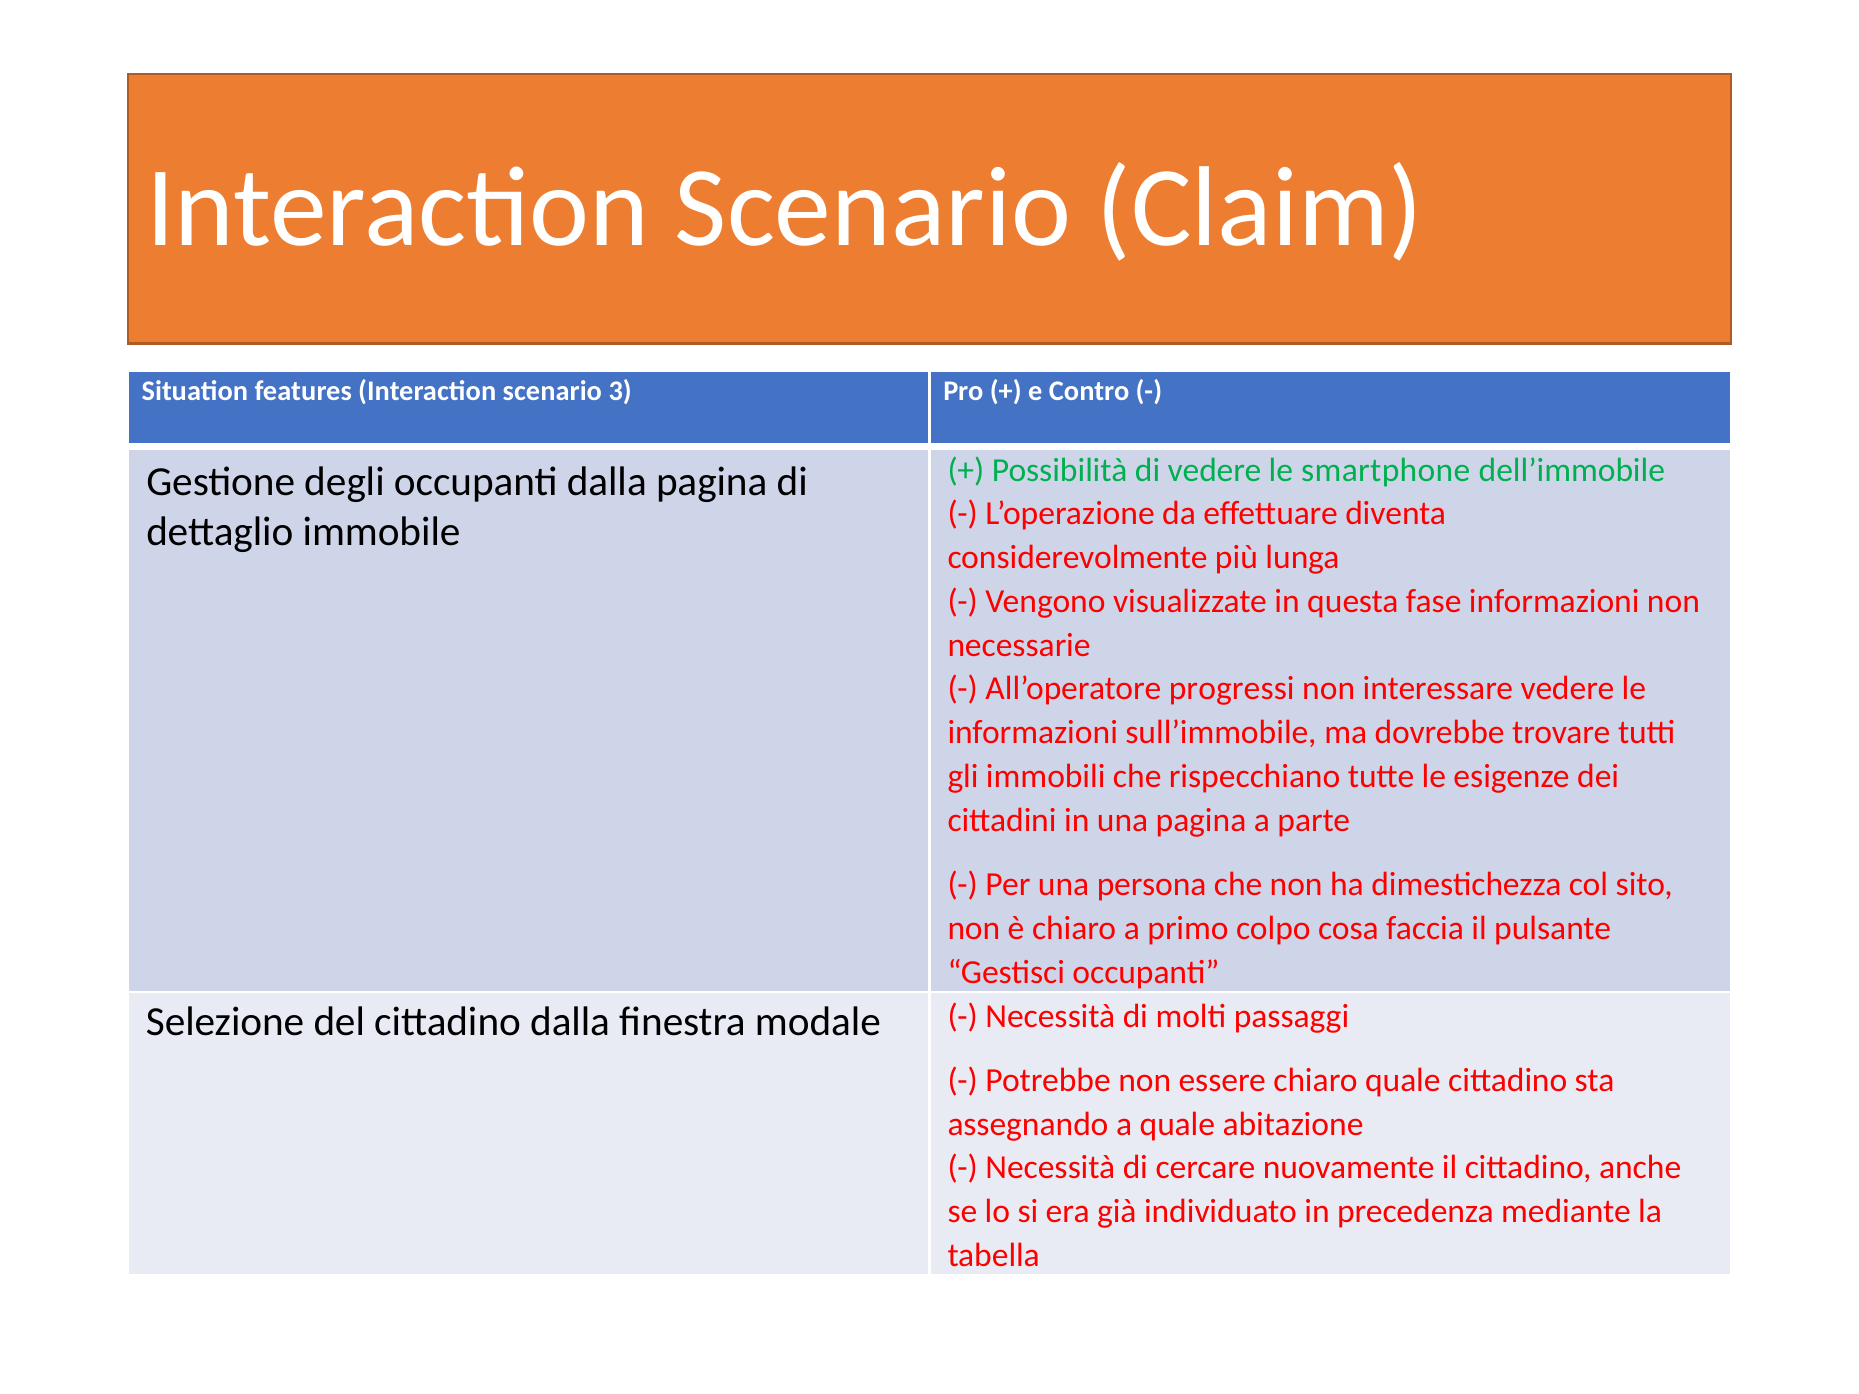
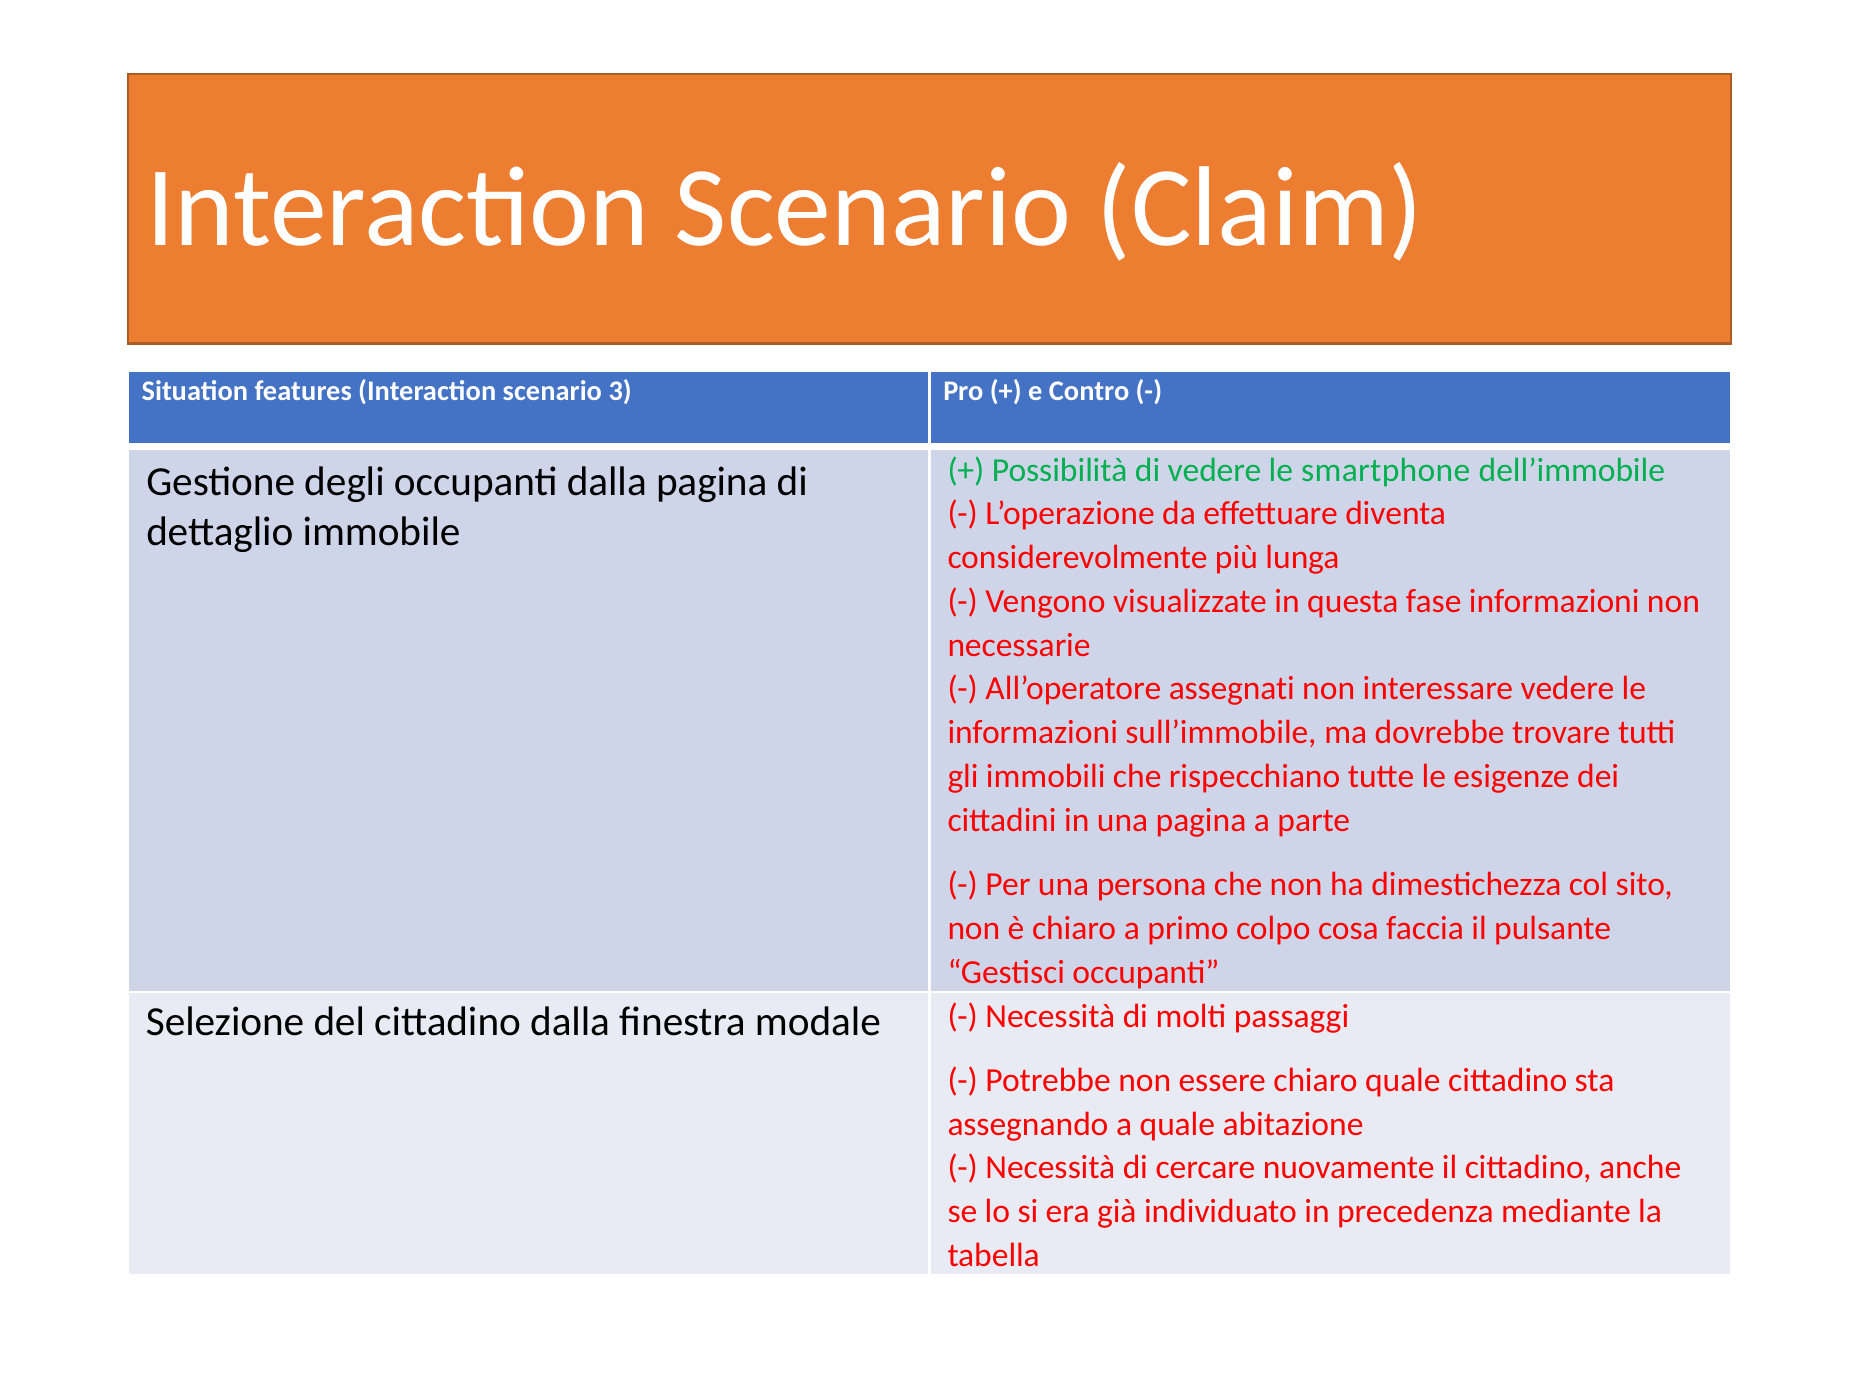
progressi: progressi -> assegnati (1232, 689)
